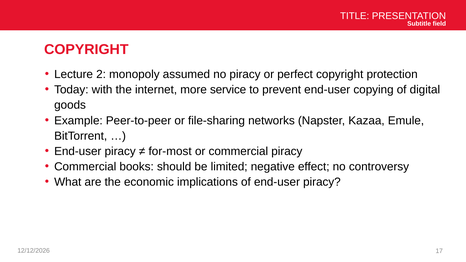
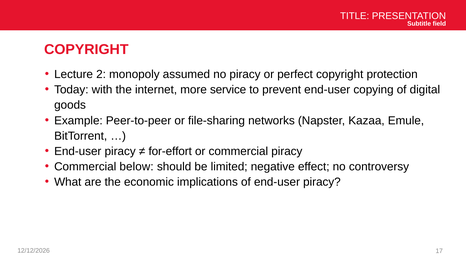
for-most: for-most -> for-effort (170, 151)
books: books -> below (137, 167)
